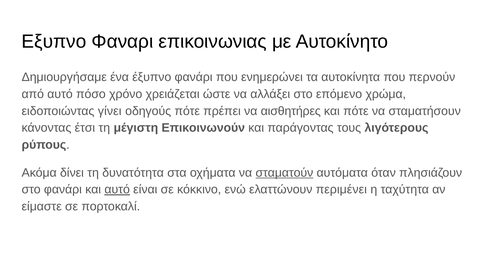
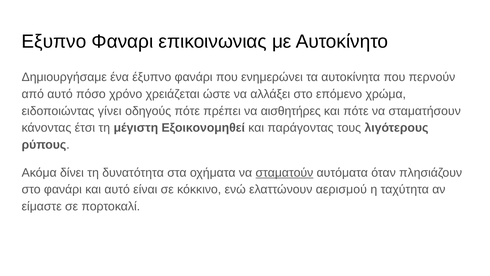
Επικοινωνούν: Επικοινωνούν -> Εξοικονομηθεί (203, 128)
αυτό underline: present -> none (117, 189)
περιμένει: περιμένει -> αερισμού (341, 189)
